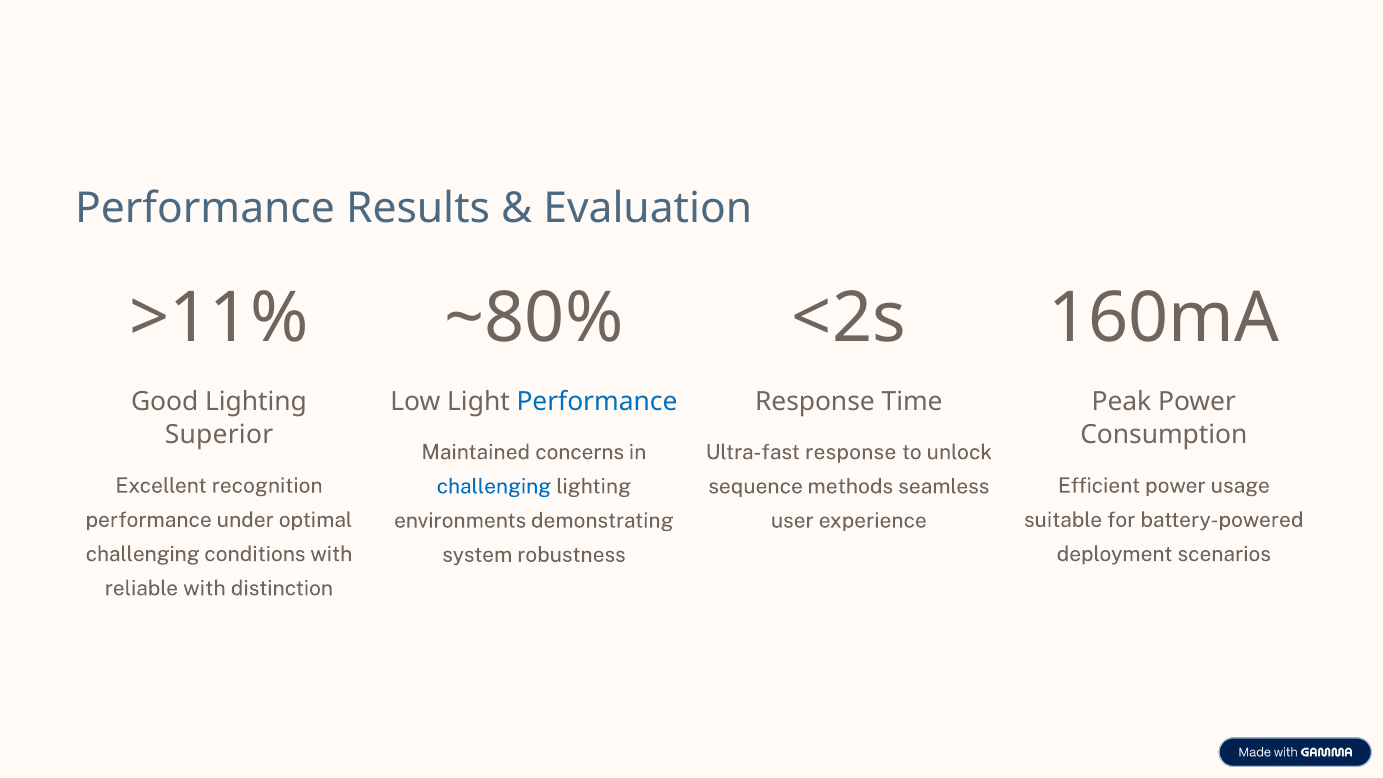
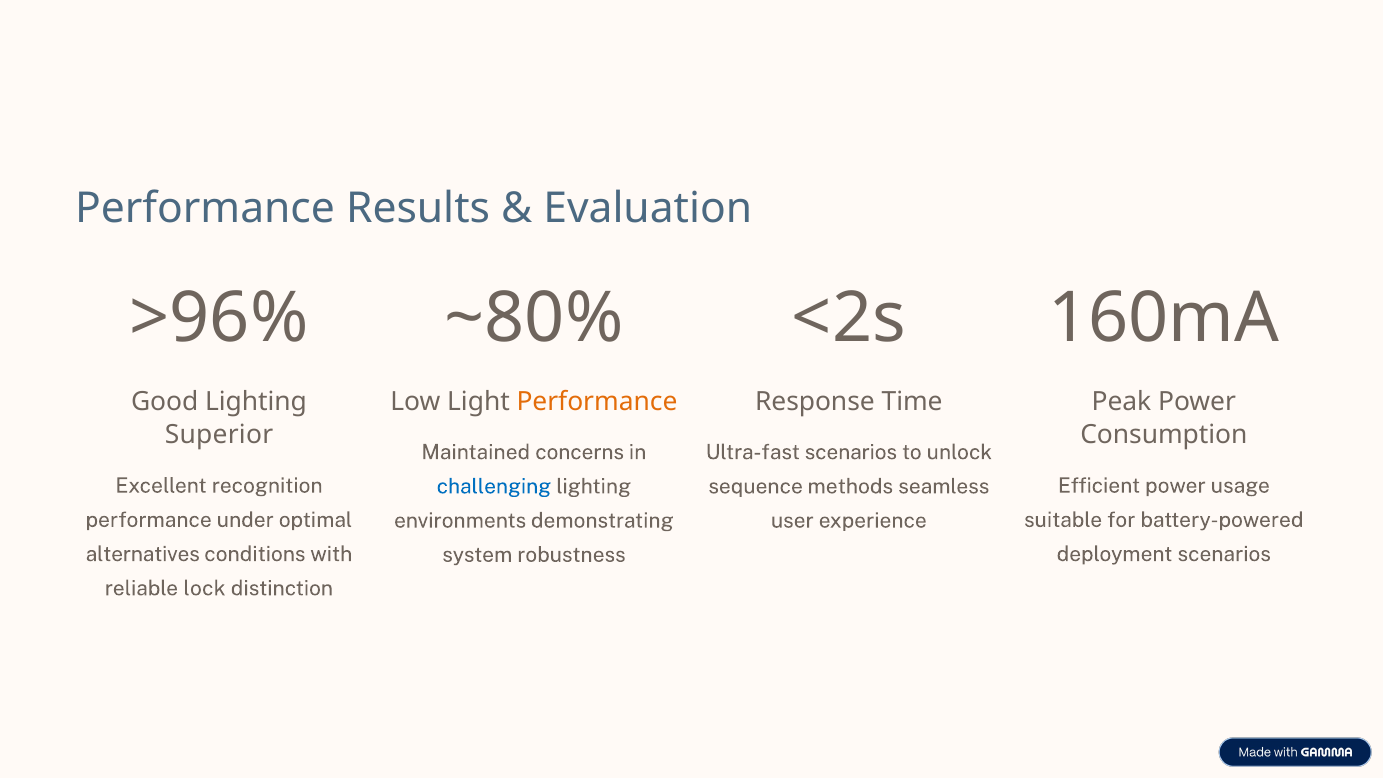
>11%: >11% -> >96% (219, 318)
Performance colour: blue -> orange (597, 402)
Ultra-fast response: response -> scenarios (851, 452)
challenging: challenging -> alternatives (143, 554)
reliable with: with -> lock (204, 588)
